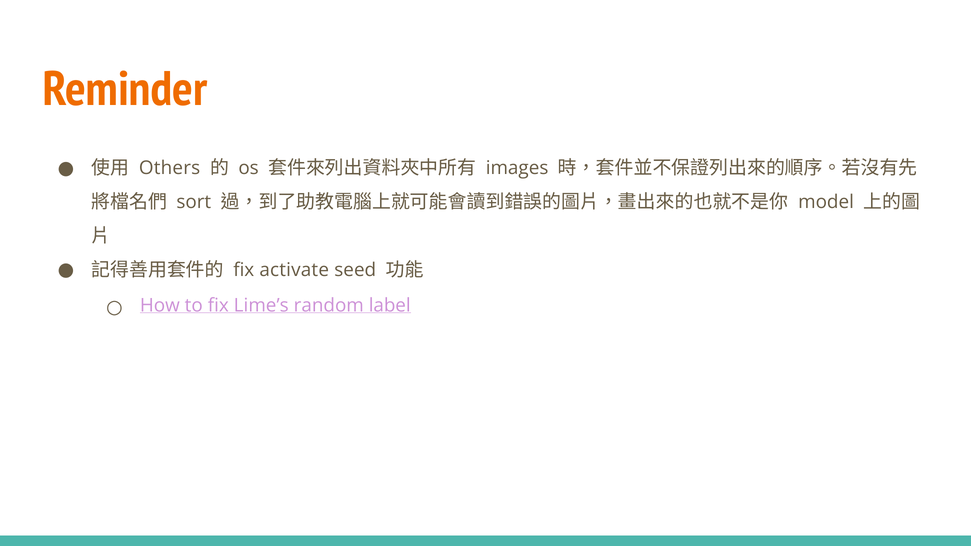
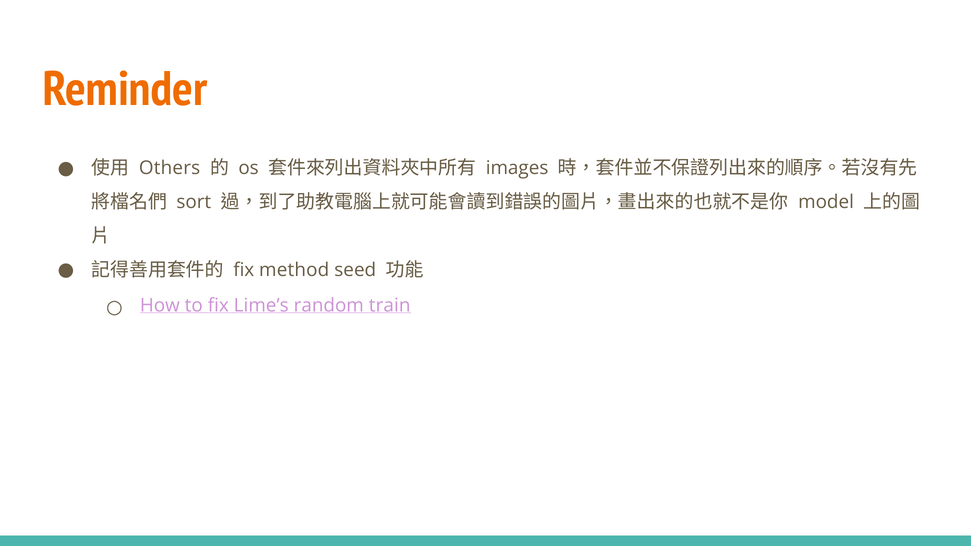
activate: activate -> method (294, 270)
label: label -> train (390, 306)
